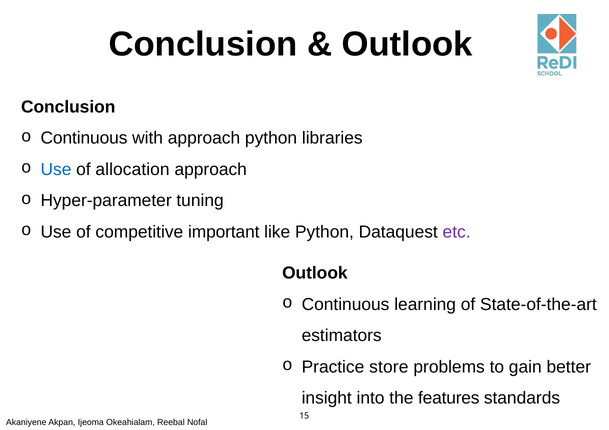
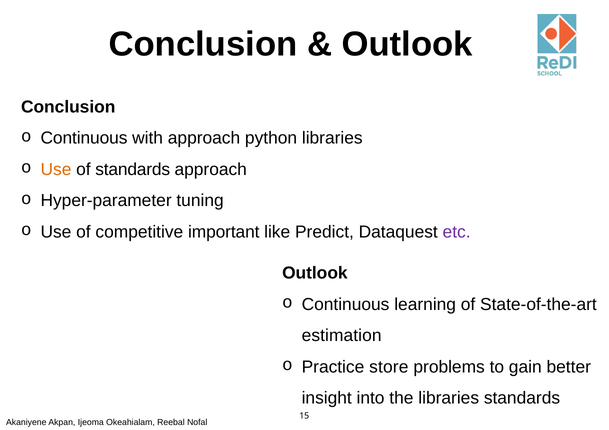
Use colour: blue -> orange (56, 170)
of allocation: allocation -> standards (133, 170)
like Python: Python -> Predict (324, 232)
estimators: estimators -> estimation (342, 336)
the features: features -> libraries (449, 398)
